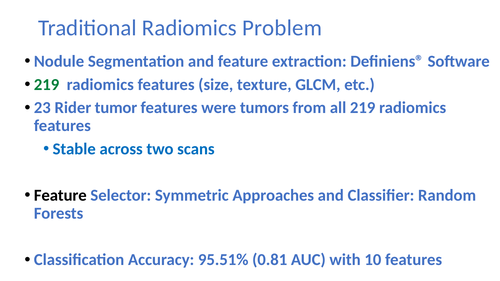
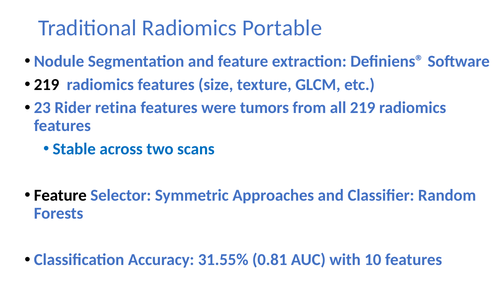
Problem: Problem -> Portable (282, 28)
219 colour: green -> black (47, 85)
tumor: tumor -> retina (116, 108)
95.51%: 95.51% -> 31.55% (223, 260)
